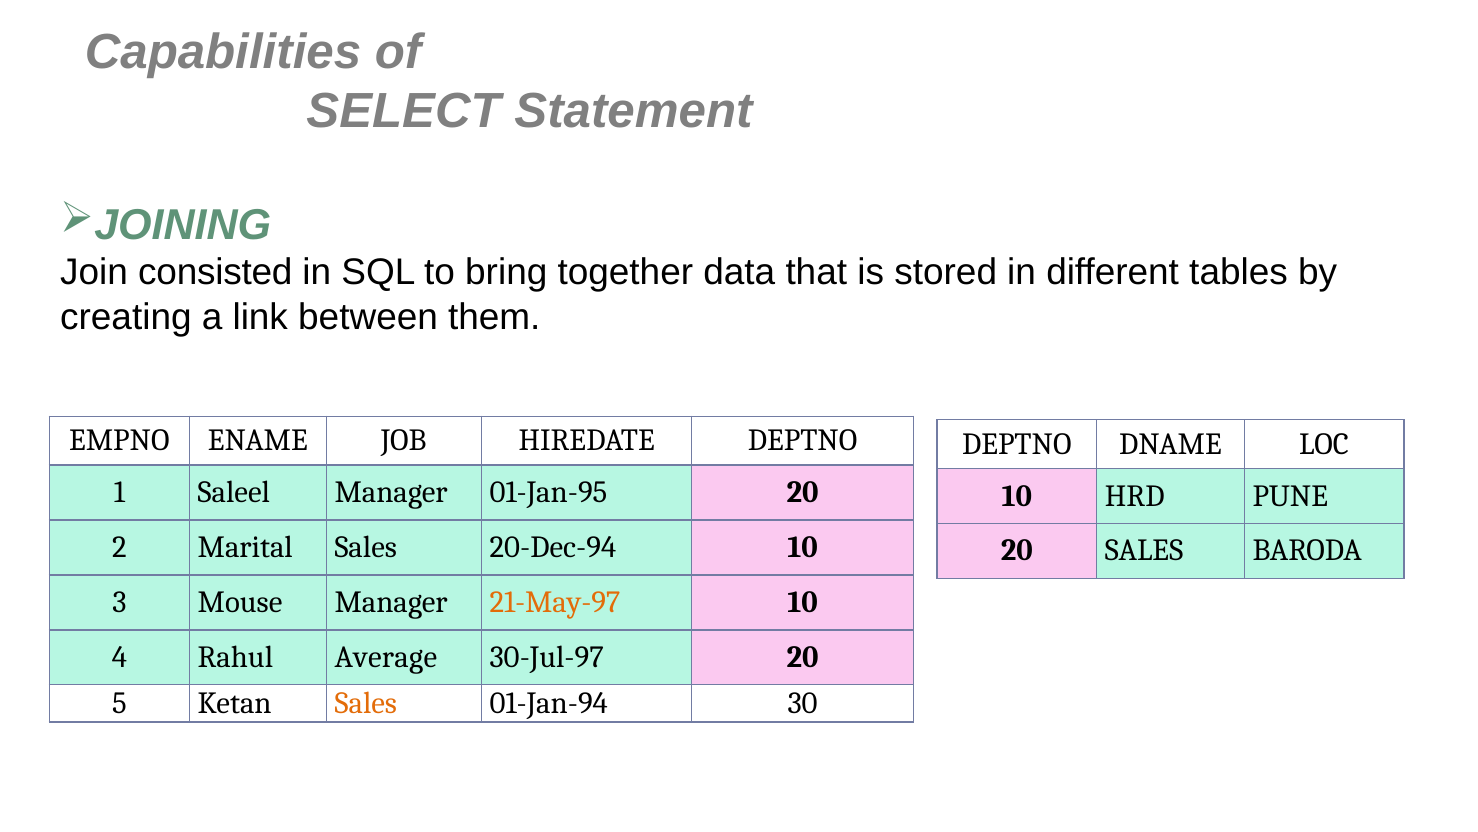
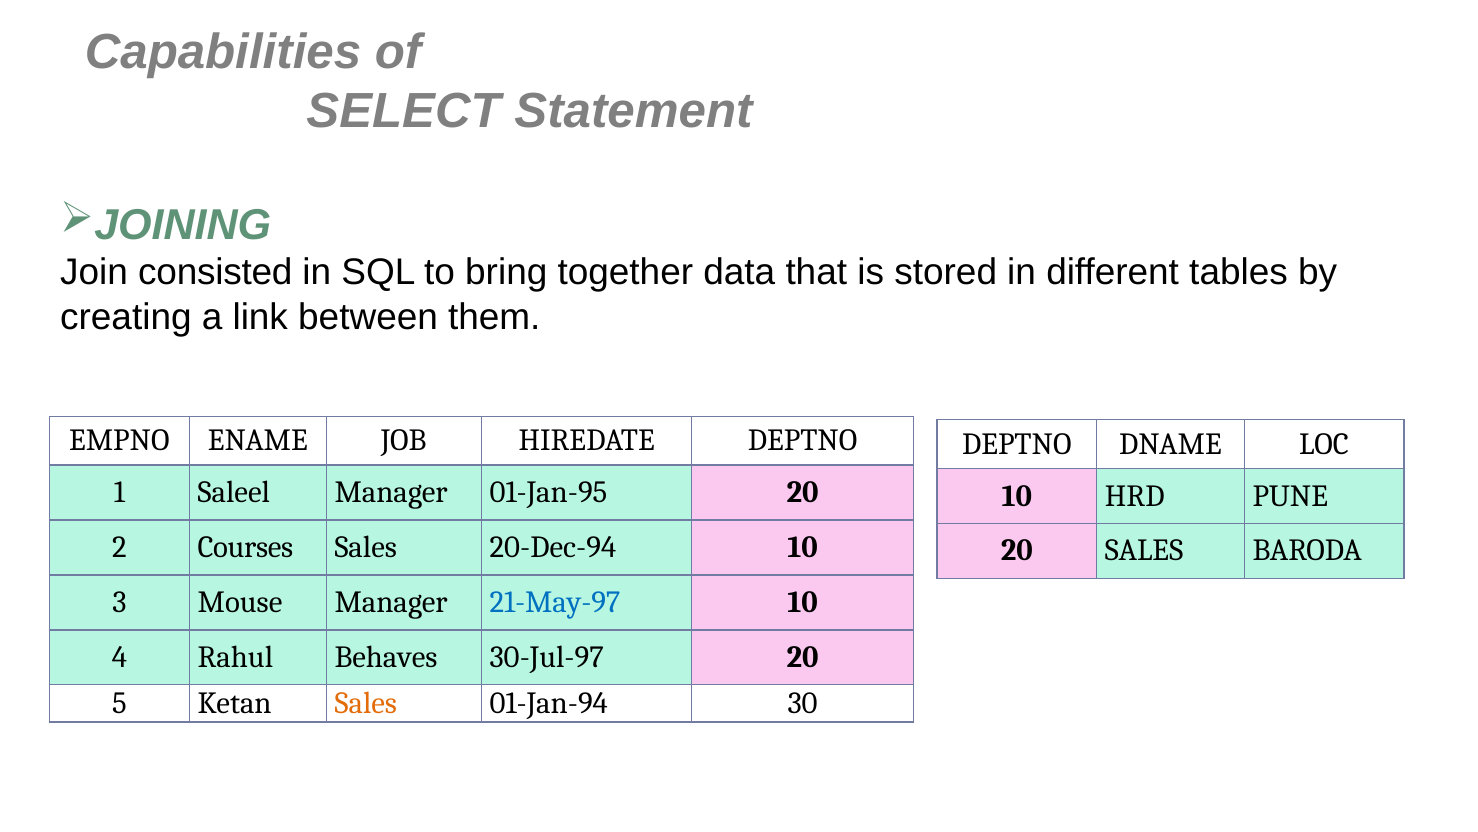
Marital: Marital -> Courses (245, 547)
21-May-97 colour: orange -> blue (555, 602)
Average: Average -> Behaves (386, 657)
